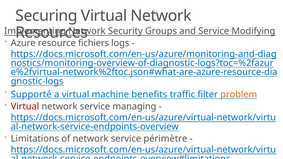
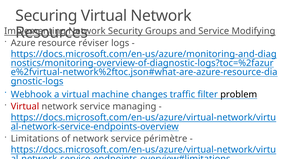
fichiers: fichiers -> réviser (93, 43)
Supporté: Supporté -> Webhook (31, 94)
benefits: benefits -> changes (149, 94)
problem colour: orange -> black (239, 94)
